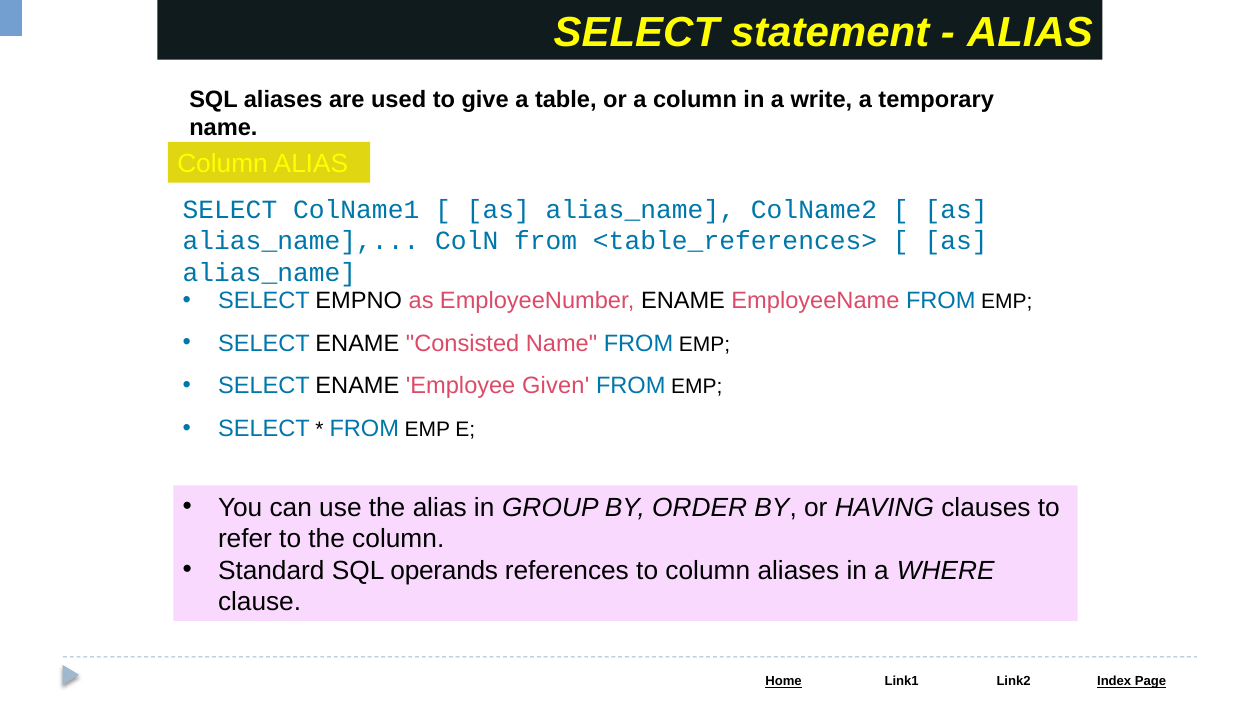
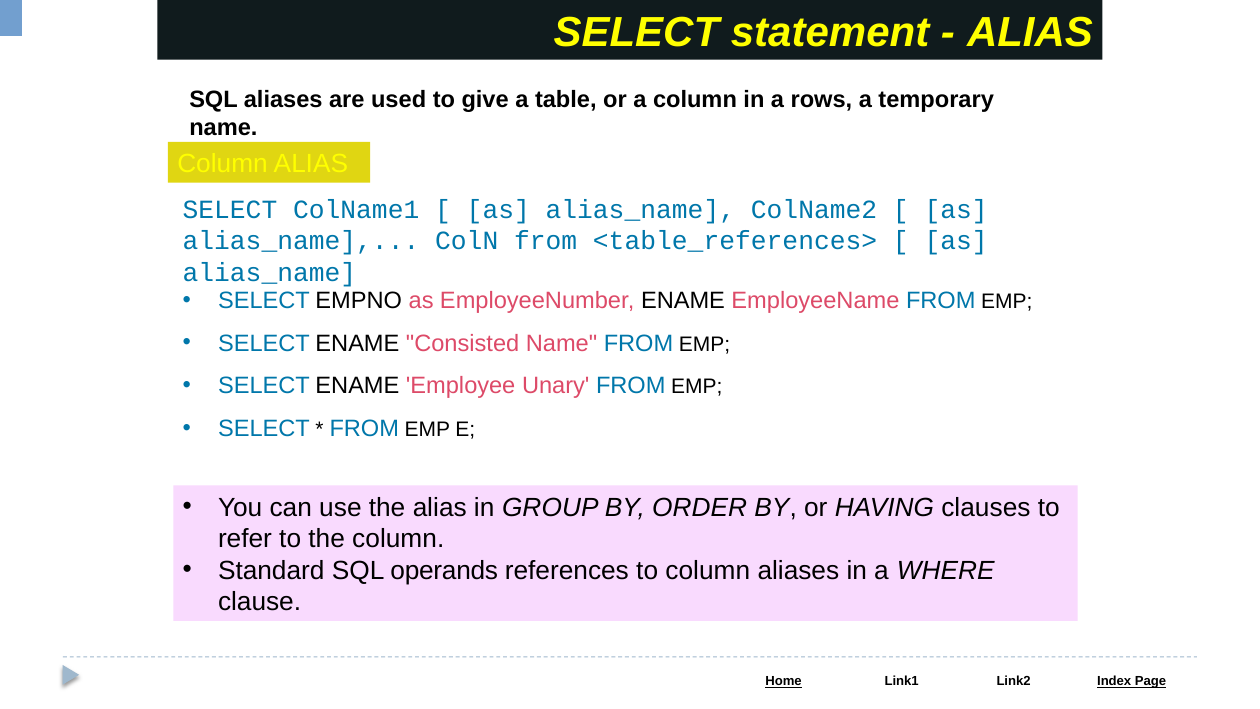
write: write -> rows (821, 99)
Given: Given -> Unary (556, 386)
